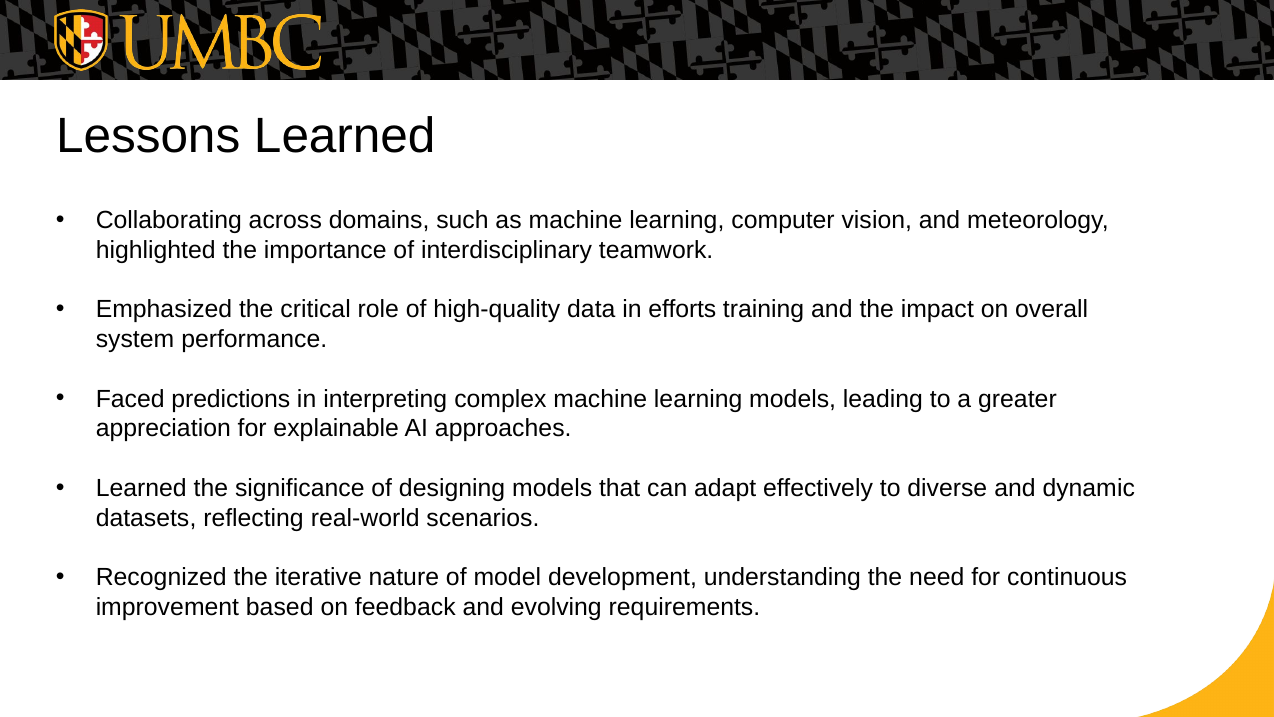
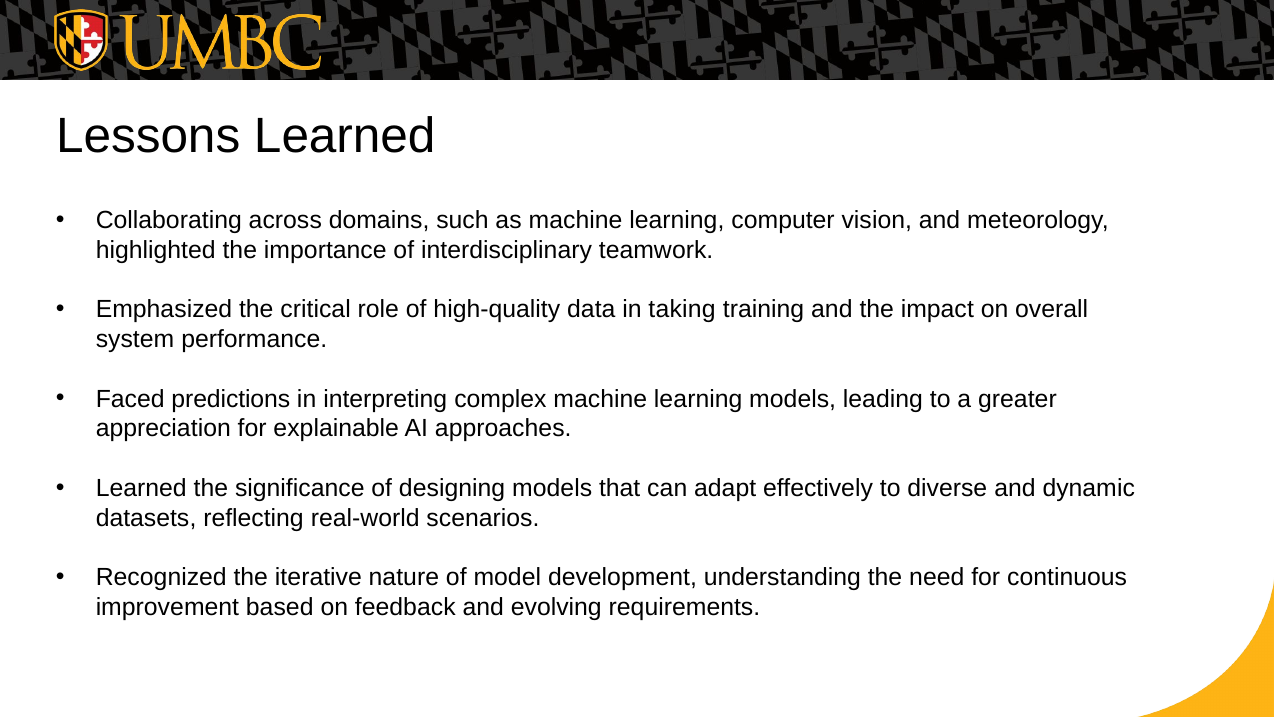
efforts: efforts -> taking (682, 310)
